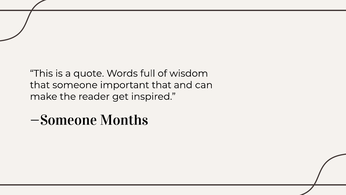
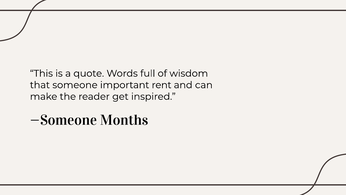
important that: that -> rent (162, 85)
